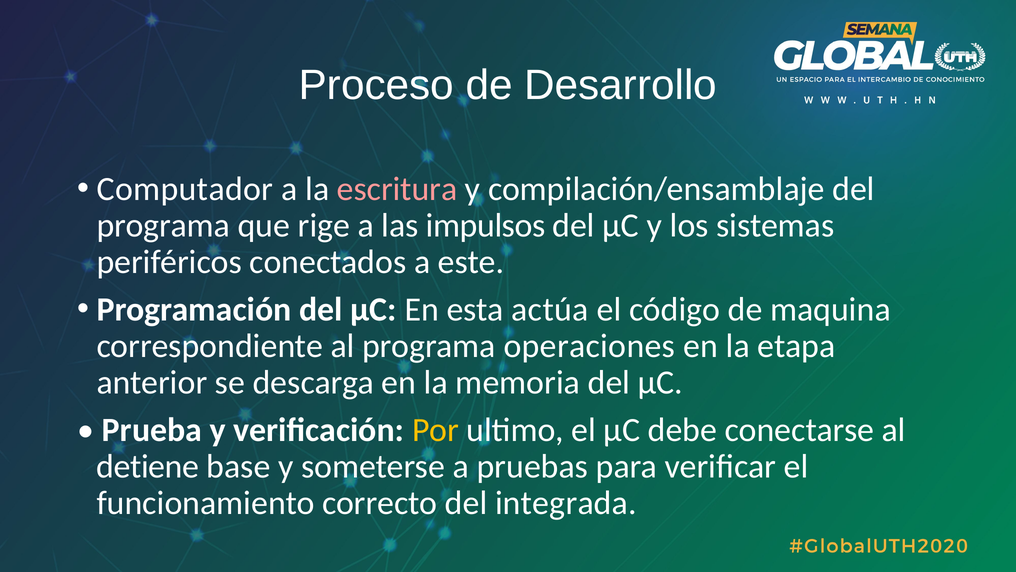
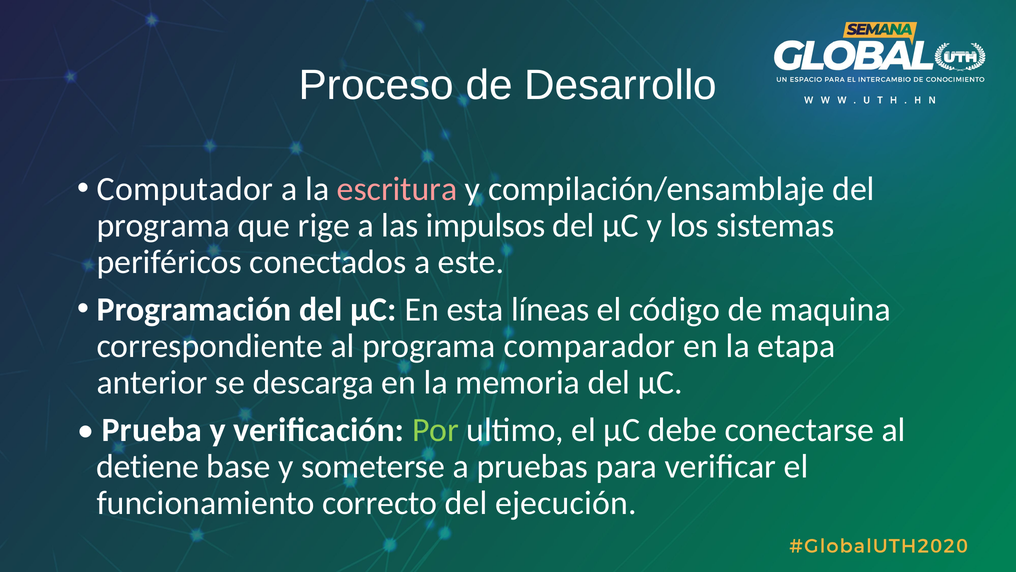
actúa: actúa -> líneas (550, 309)
operaciones: operaciones -> comparador (589, 346)
Por colour: yellow -> light green (436, 430)
integrada: integrada -> ejecución (566, 503)
